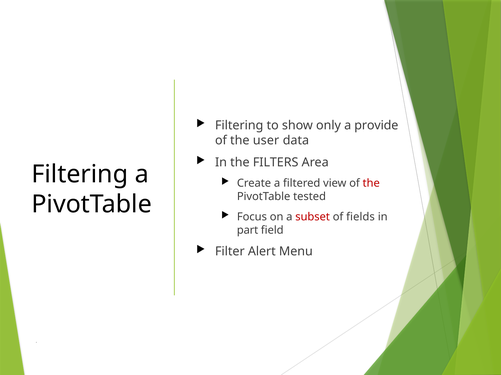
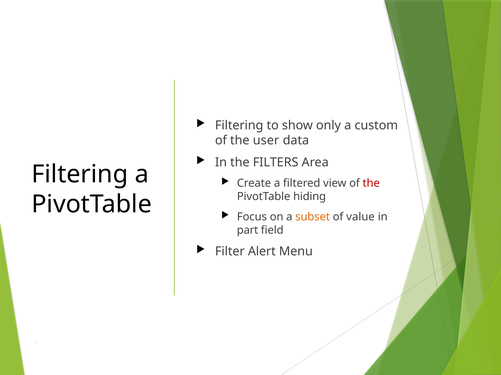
provide: provide -> custom (376, 126)
tested: tested -> hiding (310, 197)
subset colour: red -> orange (313, 217)
fields: fields -> value (361, 217)
